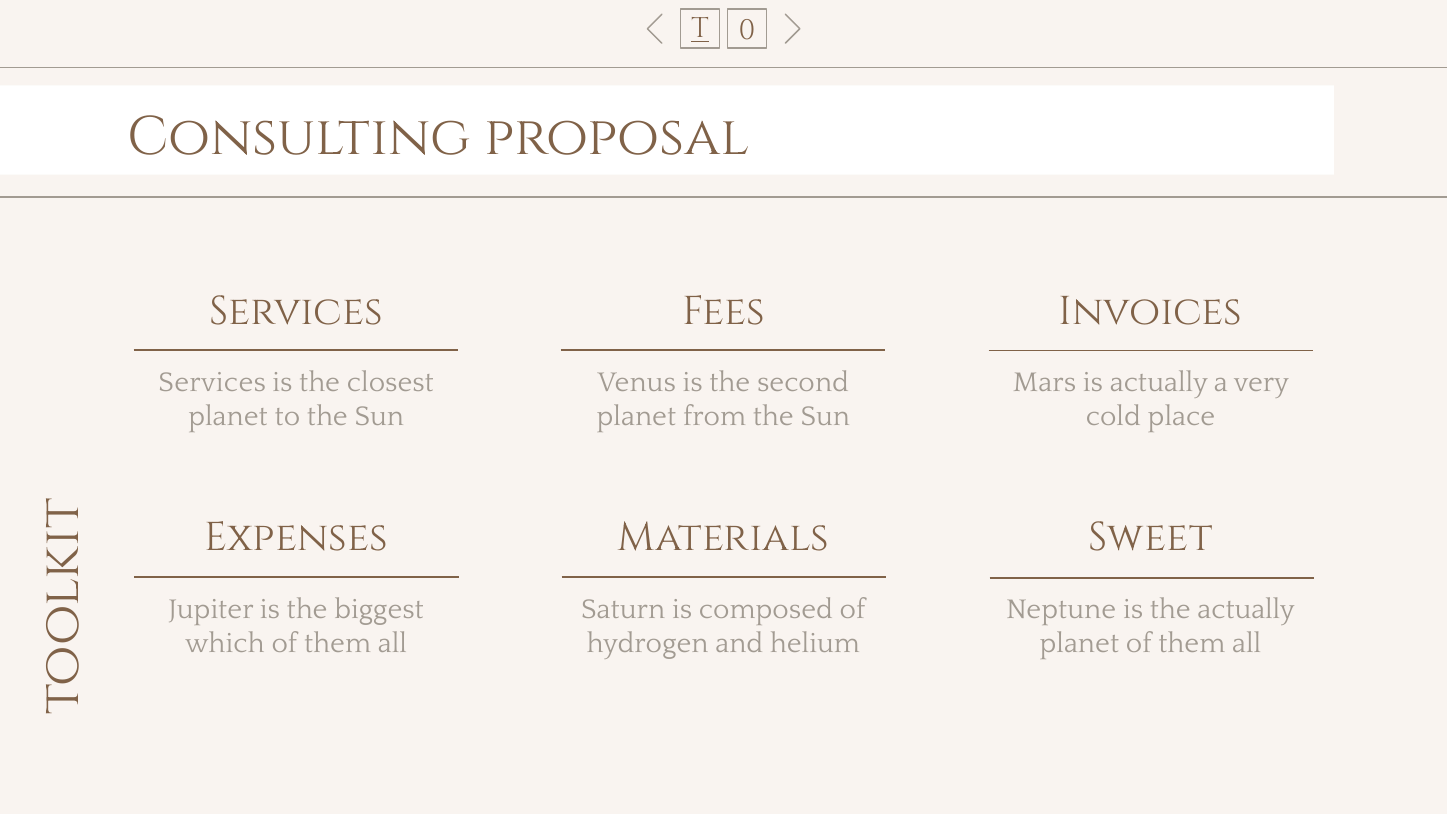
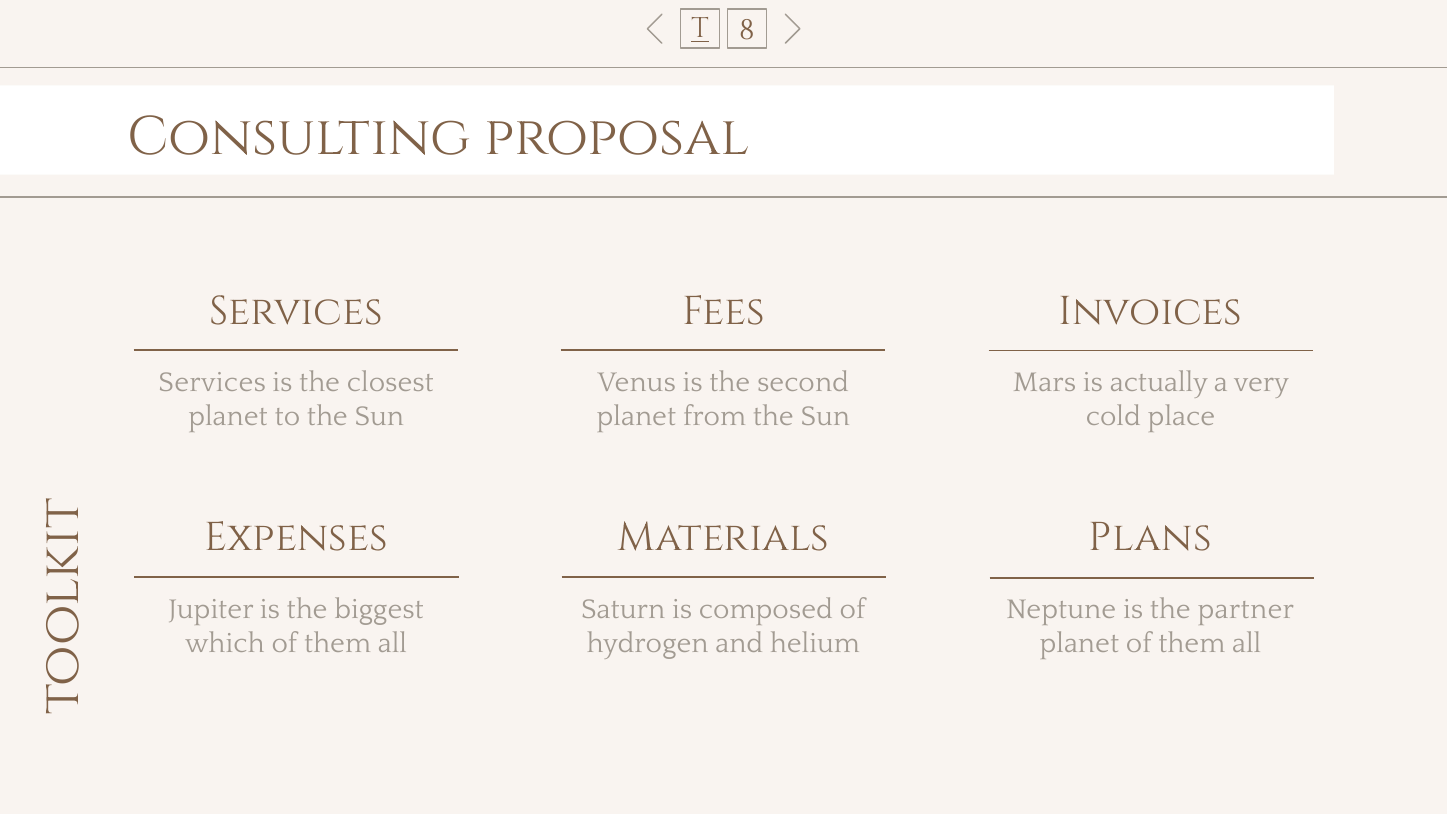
0: 0 -> 8 (747, 31)
Sweet: Sweet -> Plans (1150, 538)
the actually: actually -> partner (1246, 609)
